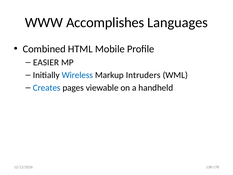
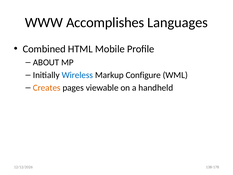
EASIER: EASIER -> ABOUT (46, 62)
Intruders: Intruders -> Configure (143, 75)
Creates colour: blue -> orange (47, 88)
